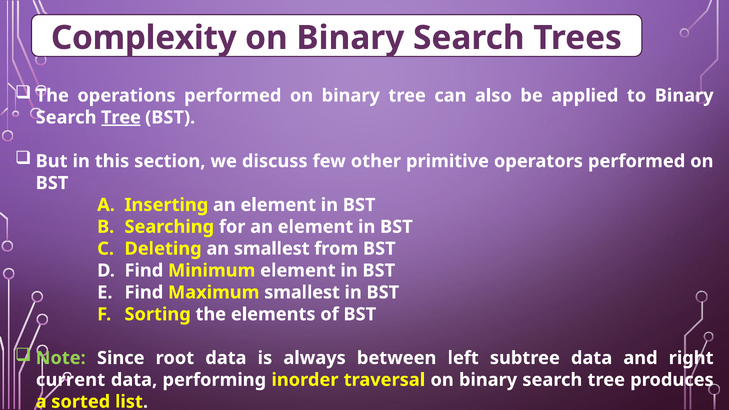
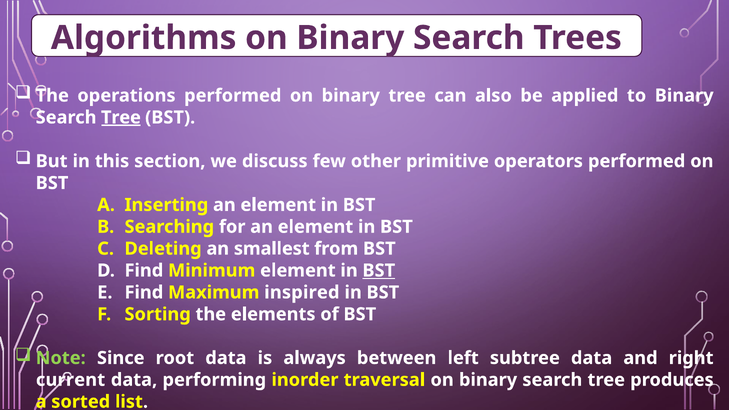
Complexity: Complexity -> Algorithms (144, 38)
BST underline: none -> present (379, 271)
Maximum smallest: smallest -> inspired (302, 292)
